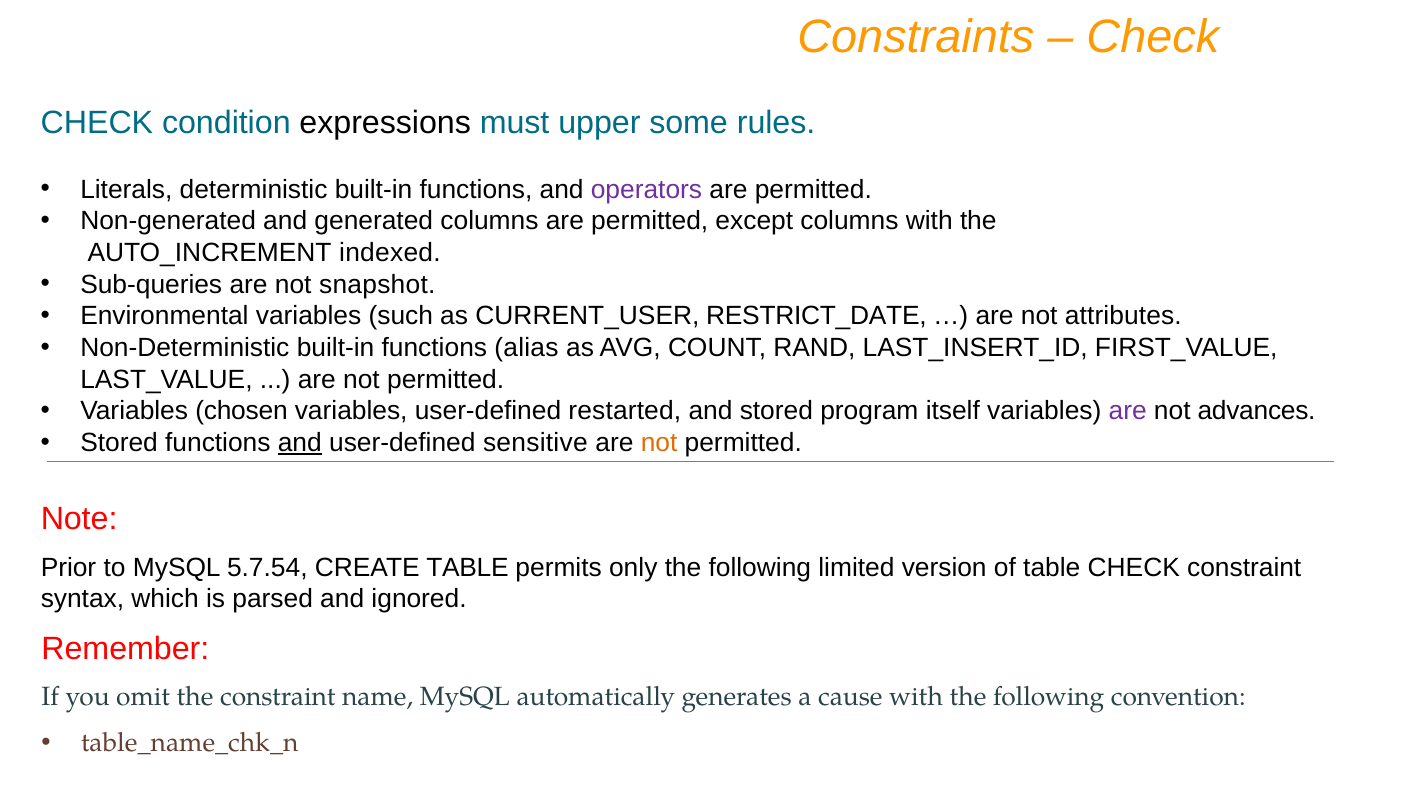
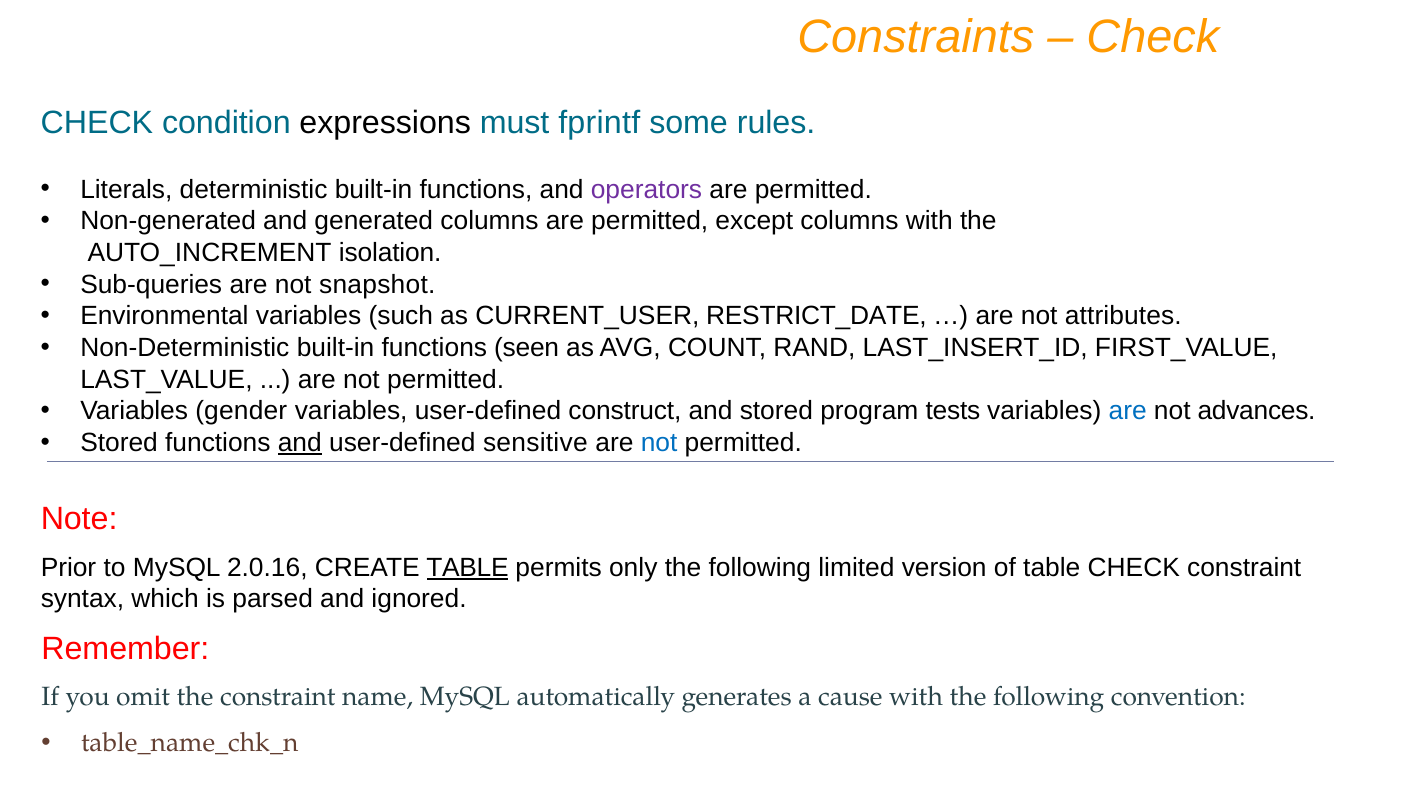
upper: upper -> fprintf (599, 123)
indexed: indexed -> isolation (390, 253)
alias: alias -> seen (527, 348)
chosen: chosen -> gender (241, 411)
restarted: restarted -> construct (625, 411)
itself: itself -> tests (953, 411)
are colour: purple -> blue (1128, 411)
not colour: orange -> blue (659, 443)
5.7.54: 5.7.54 -> 2.0.16 (267, 567)
TABLE underline: none -> present (468, 567)
